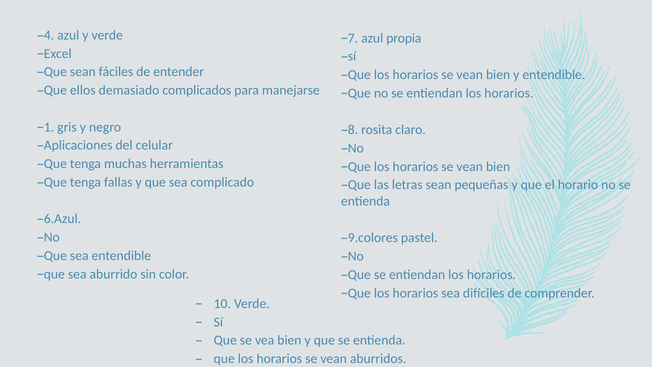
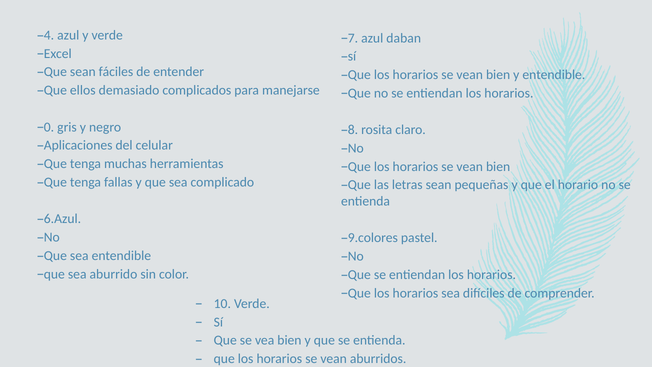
propia: propia -> daban (404, 38)
1: 1 -> 0 (49, 127)
